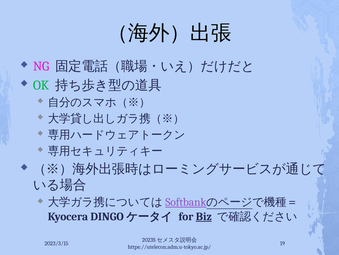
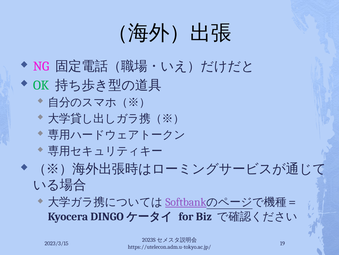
Biz underline: present -> none (204, 216)
